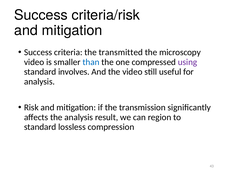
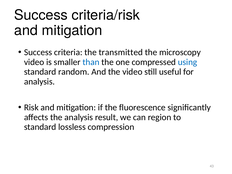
using colour: purple -> blue (188, 62)
involves: involves -> random (74, 72)
transmission: transmission -> fluorescence (142, 107)
